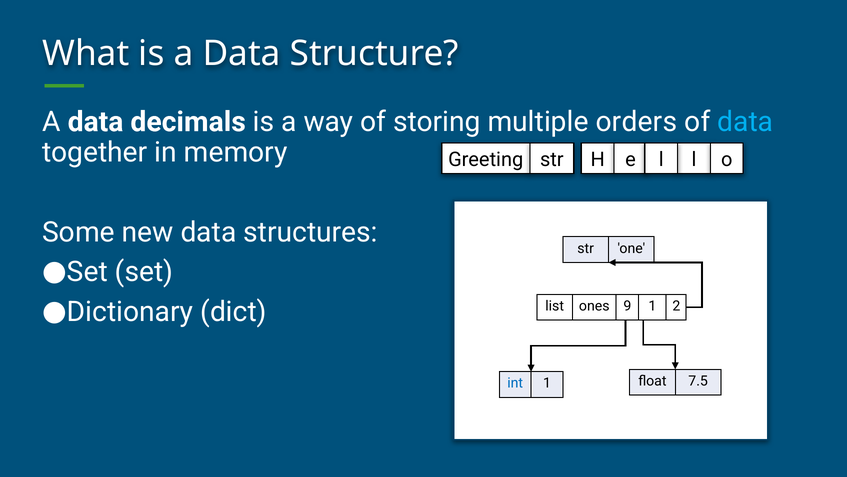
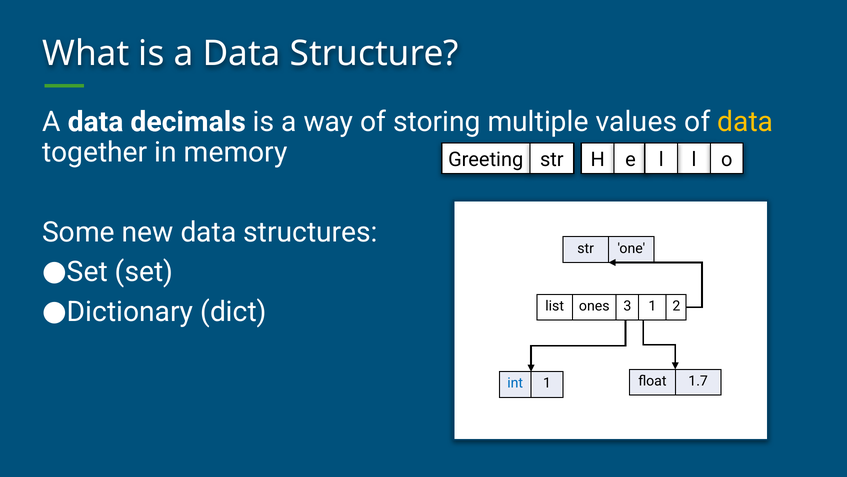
orders: orders -> values (636, 122)
data colour: light blue -> yellow (745, 122)
9: 9 -> 3 (627, 306)
7.5: 7.5 -> 1.7 (698, 381)
